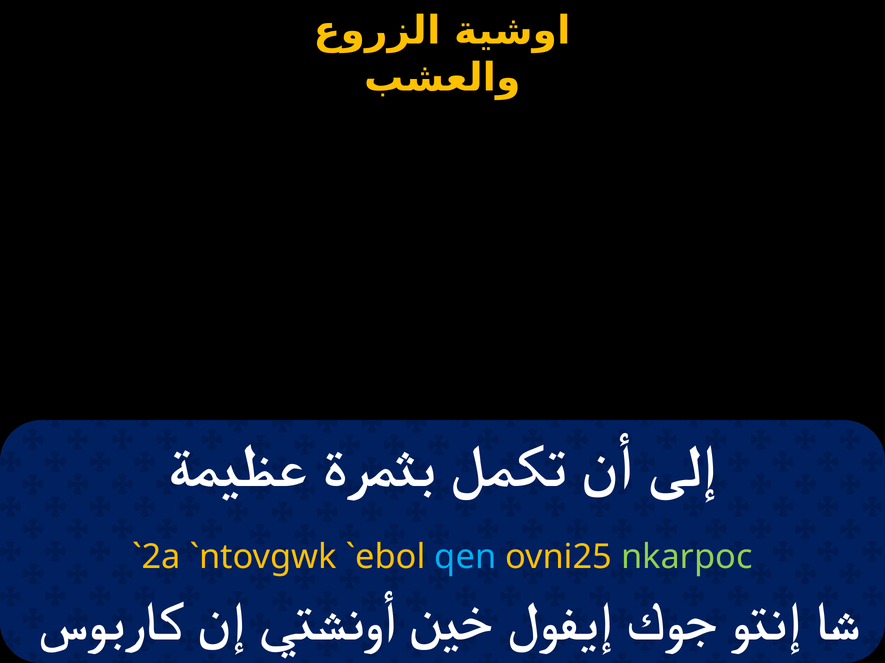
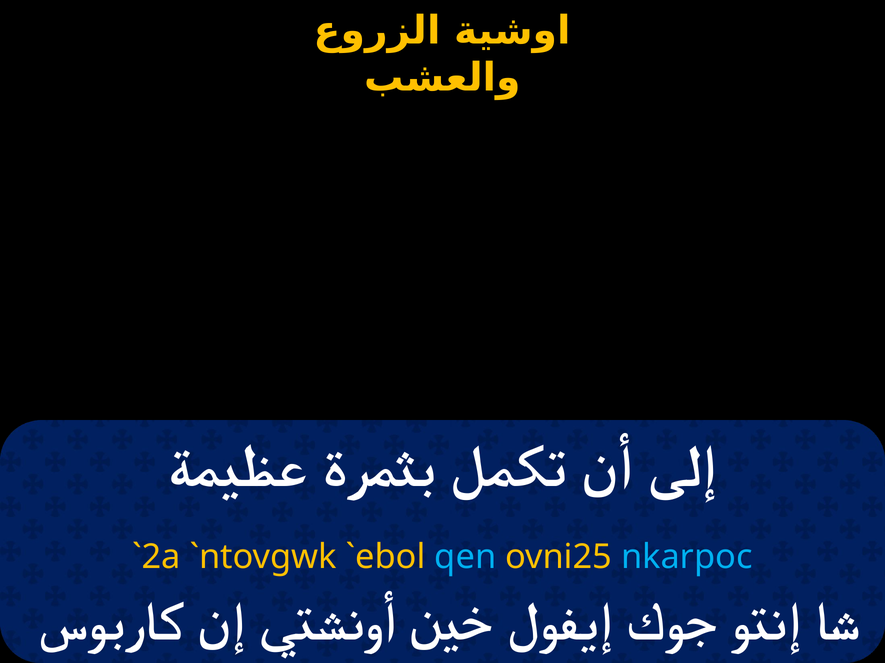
nkarpoc colour: light green -> light blue (687, 557)
